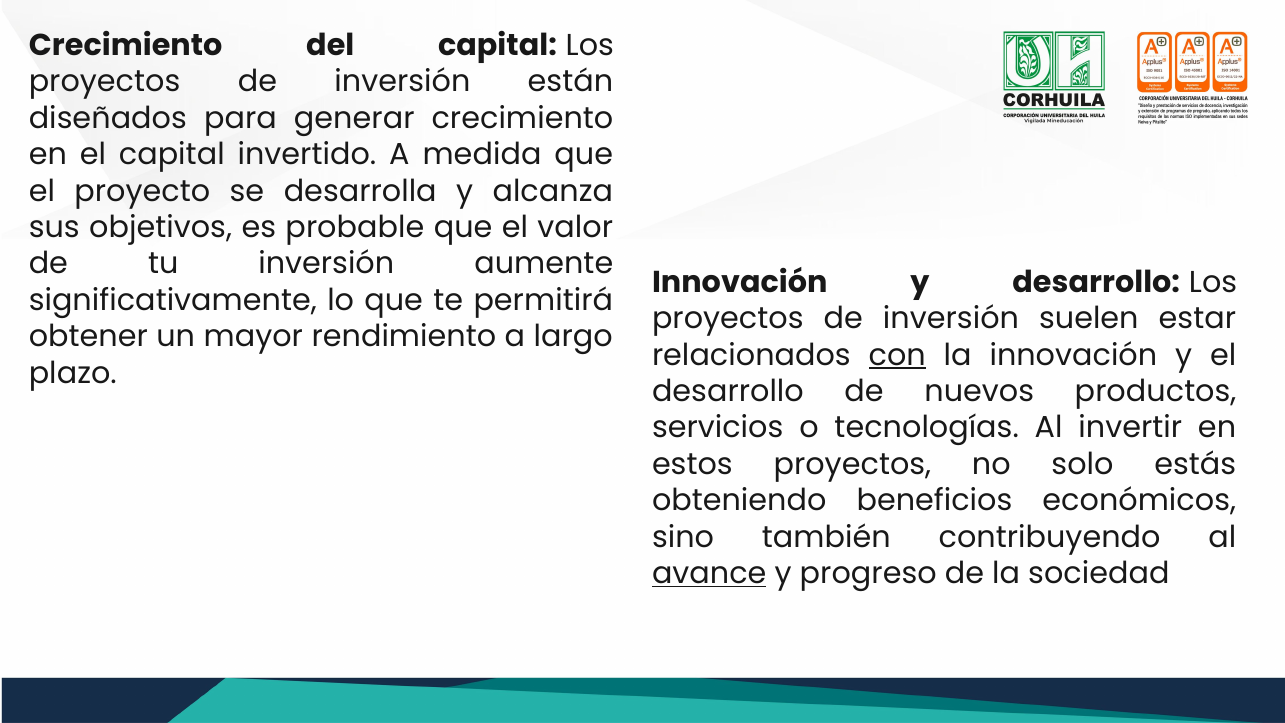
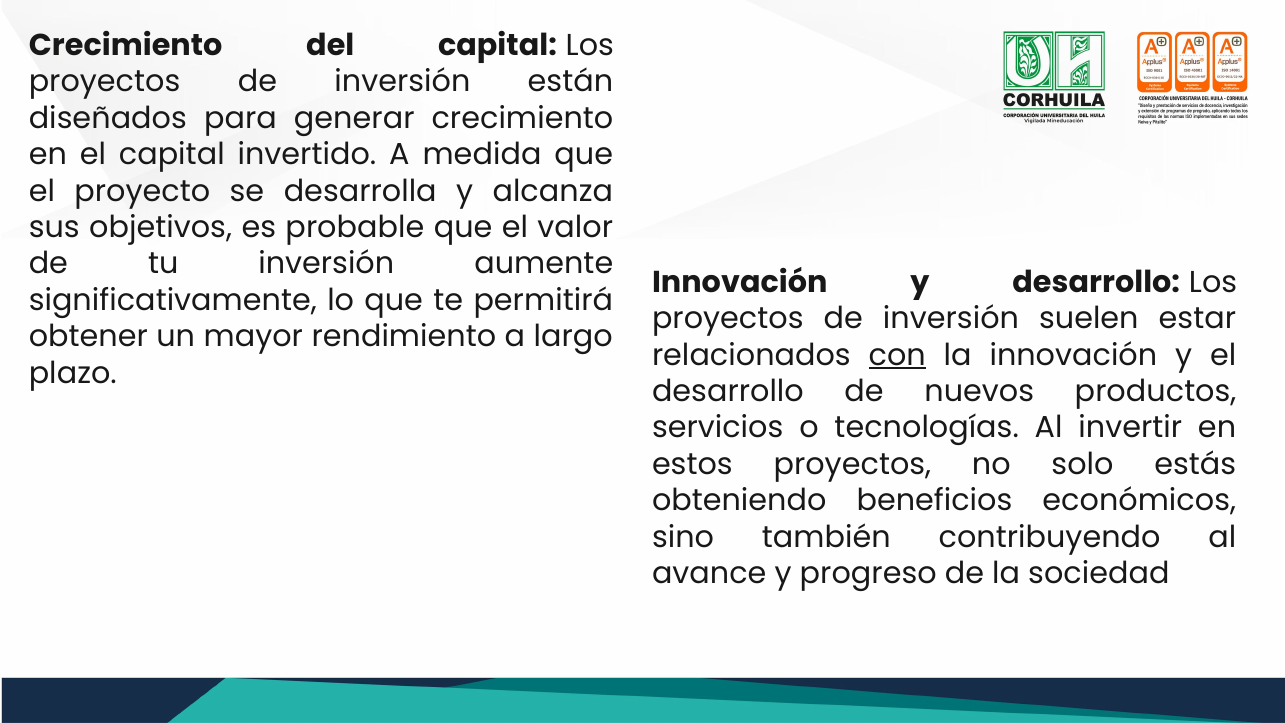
avance underline: present -> none (709, 573)
